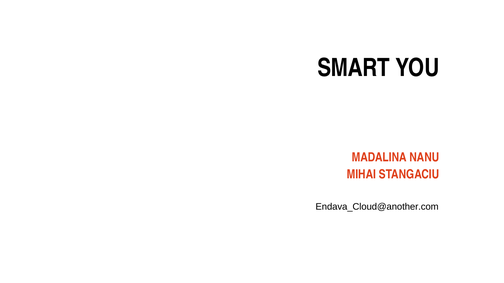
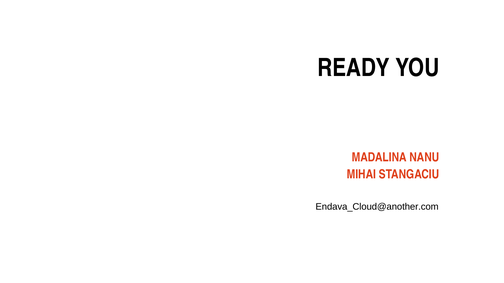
SMART: SMART -> READY (354, 68)
